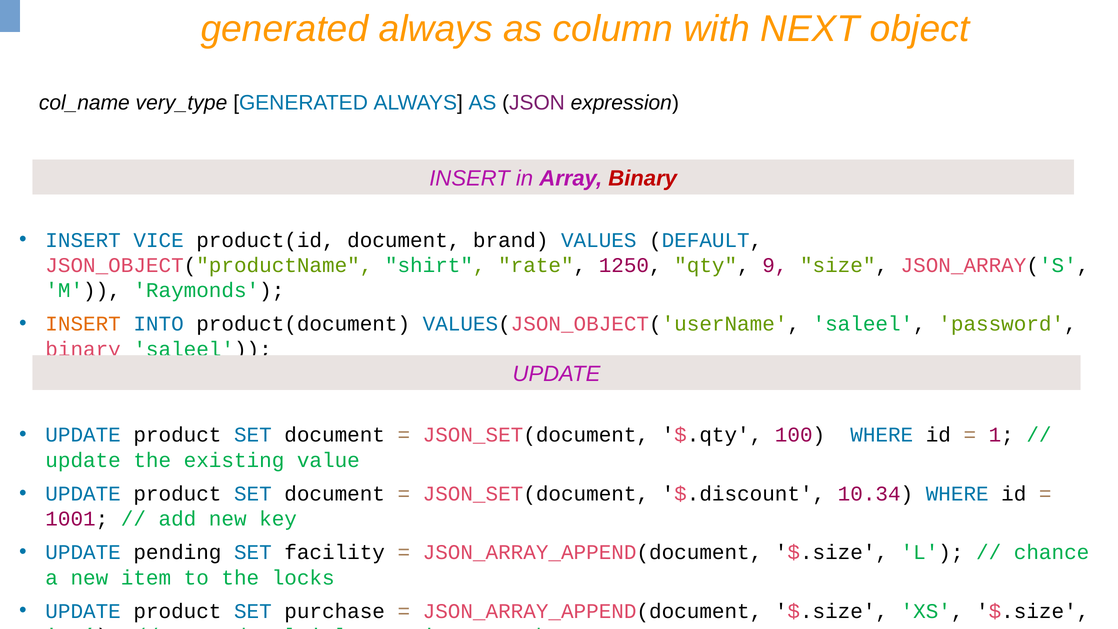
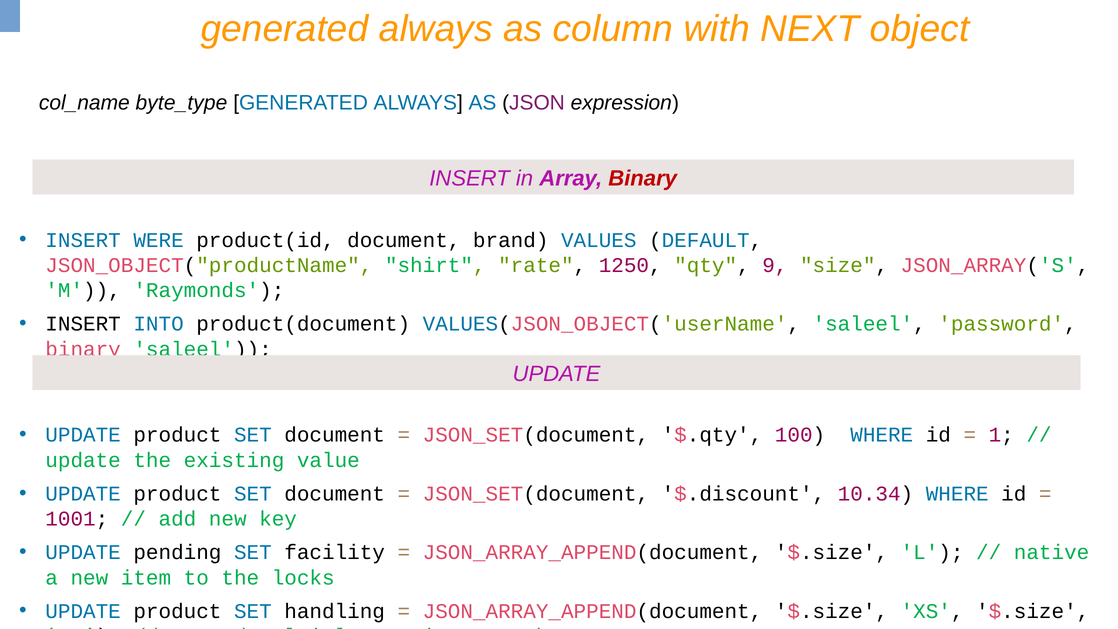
very_type: very_type -> byte_type (181, 103)
VICE: VICE -> WERE (159, 240)
INSERT colour: orange -> black (83, 324)
chance: chance -> native (1052, 552)
purchase: purchase -> handling (335, 611)
